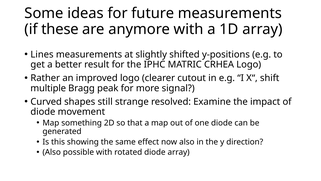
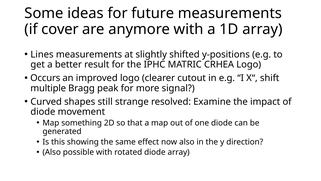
these: these -> cover (60, 29)
Rather: Rather -> Occurs (45, 78)
